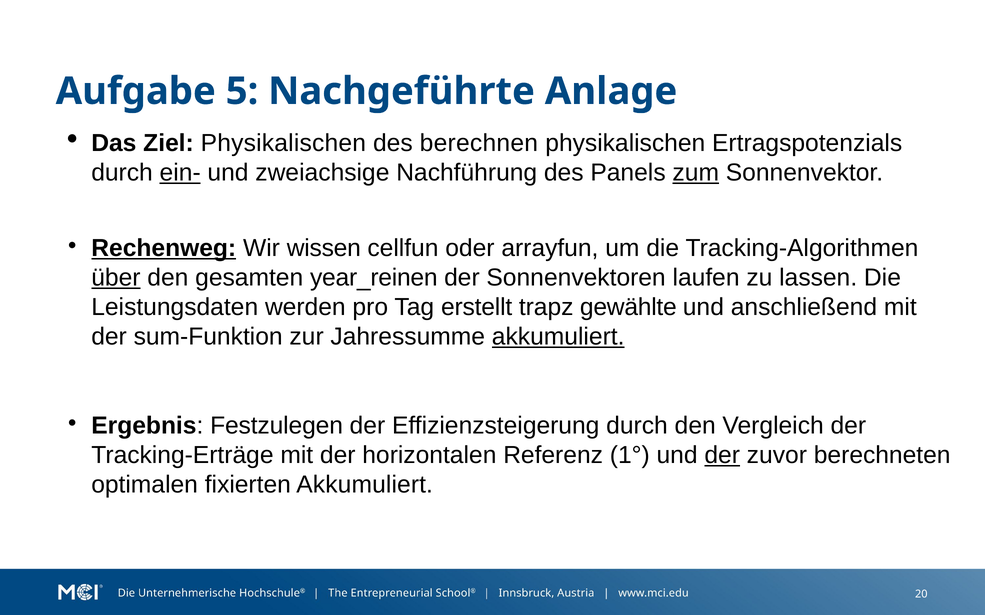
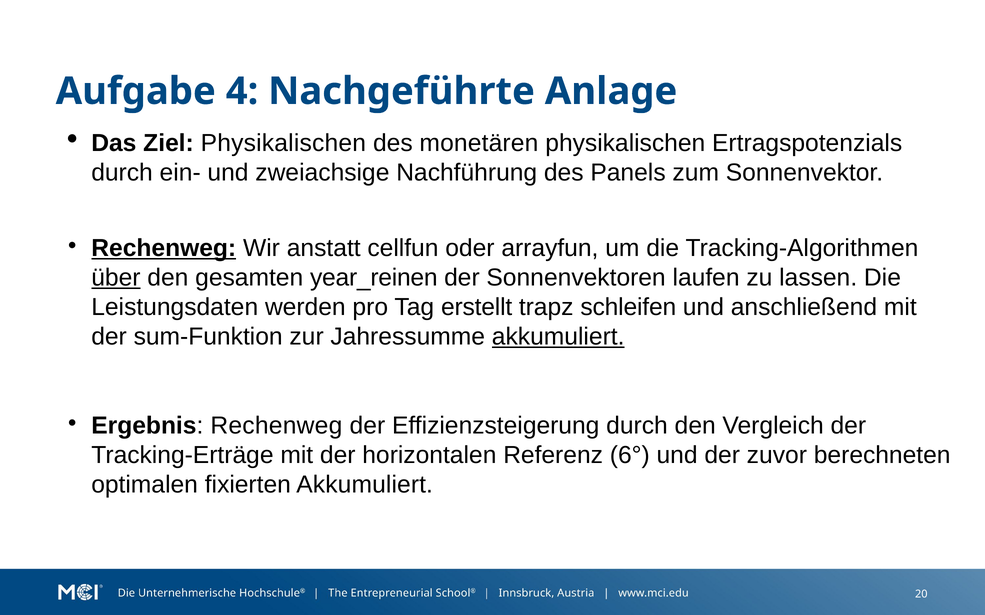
5: 5 -> 4 (242, 91)
berechnen: berechnen -> monetären (479, 144)
ein- underline: present -> none (180, 173)
zum underline: present -> none (696, 173)
wissen: wissen -> anstatt (324, 248)
gewählte: gewählte -> schleifen (628, 308)
Ergebnis Festzulegen: Festzulegen -> Rechenweg (276, 426)
1°: 1° -> 6° (630, 456)
der underline: present -> none (722, 456)
